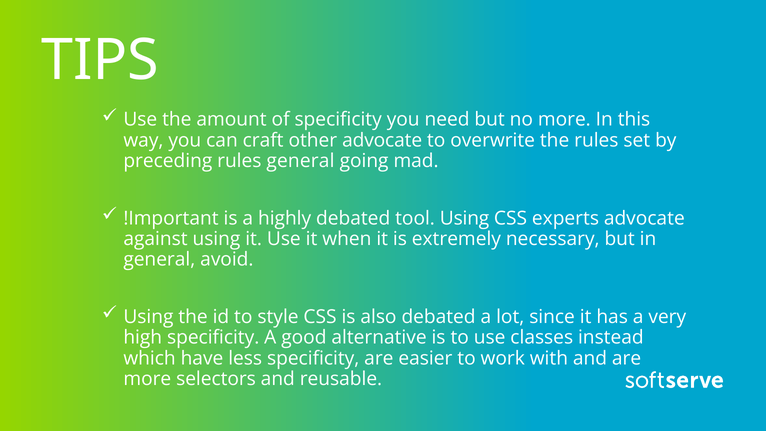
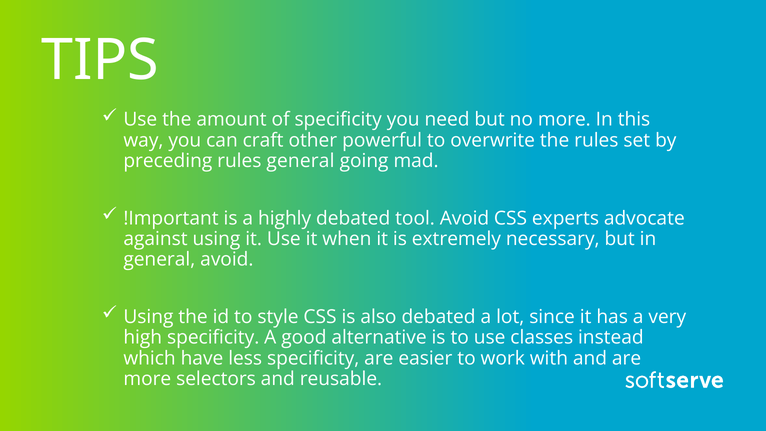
other advocate: advocate -> powerful (382, 140)
tool Using: Using -> Avoid (465, 218)
